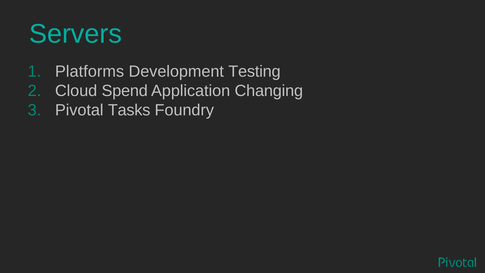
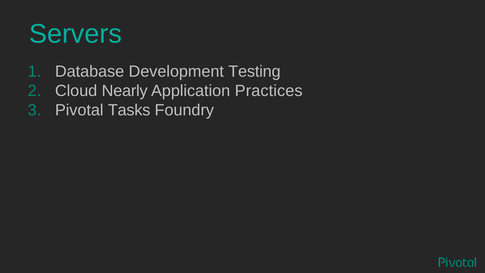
Platforms: Platforms -> Database (90, 71)
Spend: Spend -> Nearly (125, 91)
Changing: Changing -> Practices (269, 91)
